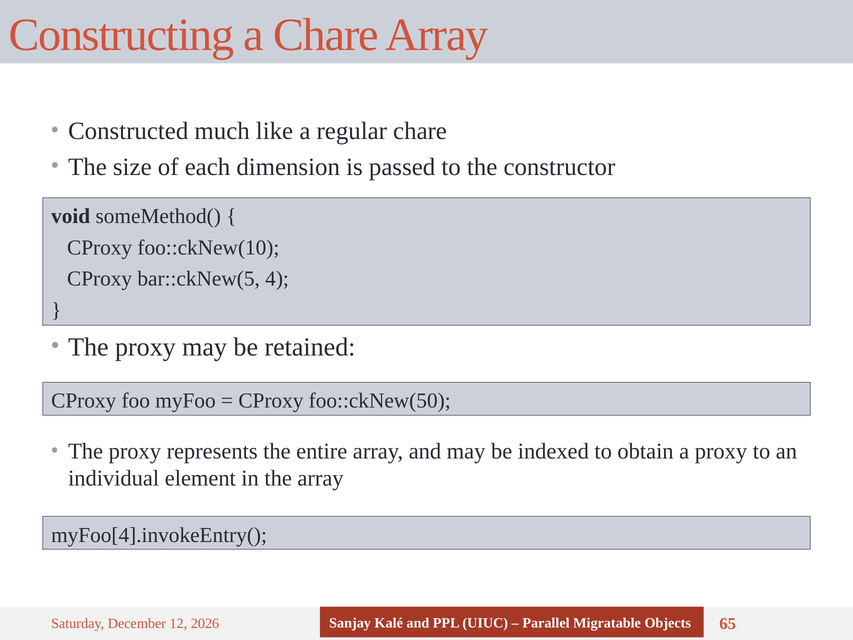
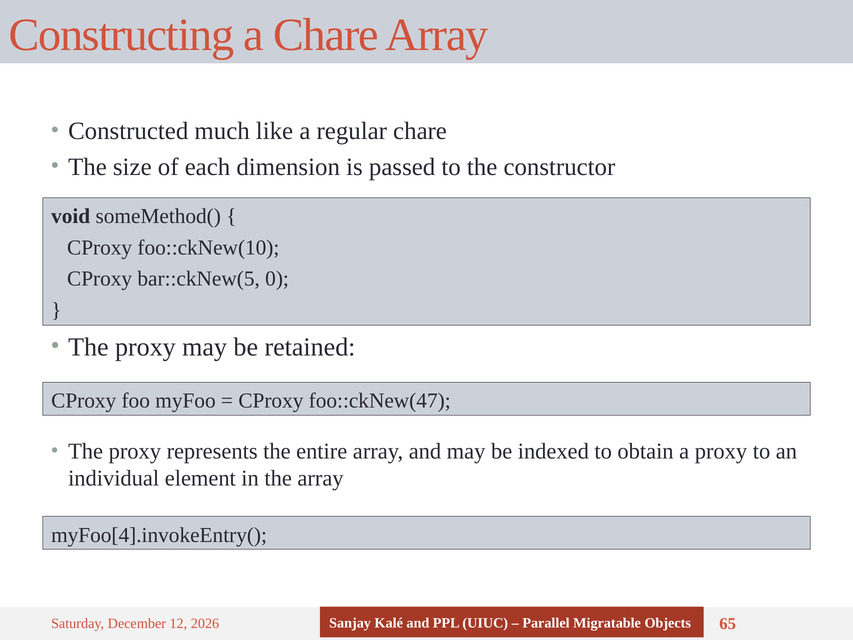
4: 4 -> 0 (277, 279)
foo::ckNew(50: foo::ckNew(50 -> foo::ckNew(47 (380, 401)
